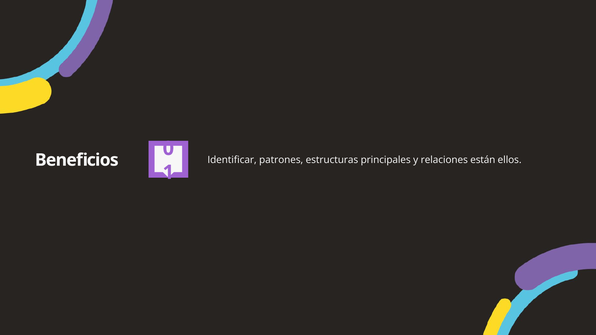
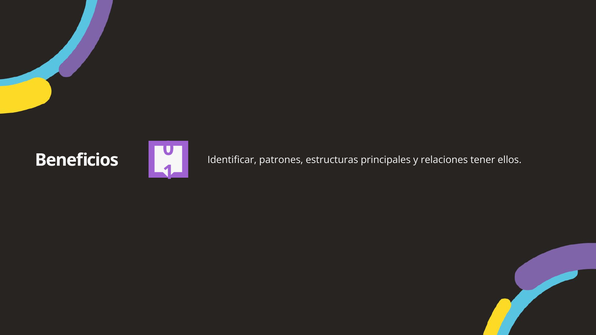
están: están -> tener (483, 160)
